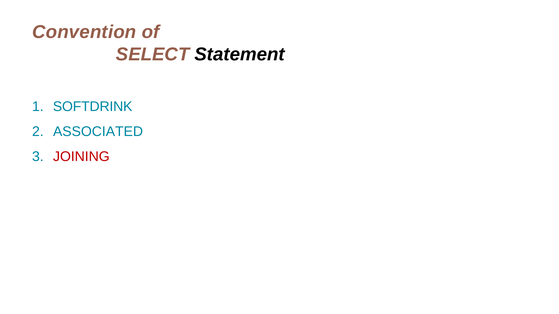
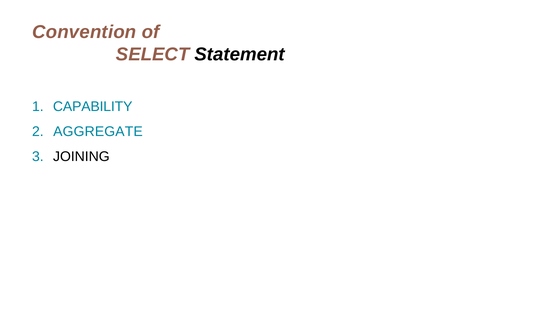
SOFTDRINK: SOFTDRINK -> CAPABILITY (93, 107)
ASSOCIATED: ASSOCIATED -> AGGREGATE (98, 132)
JOINING colour: red -> black (81, 157)
